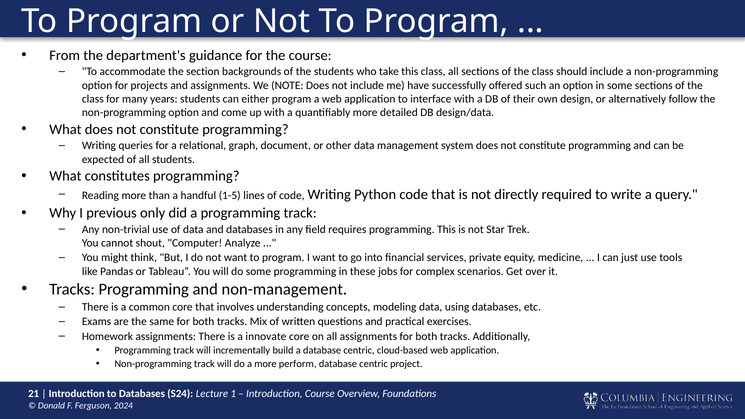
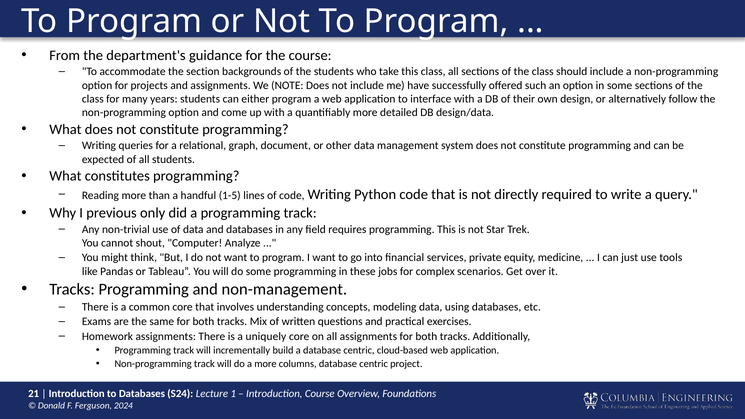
innovate: innovate -> uniquely (266, 336)
perform: perform -> columns (298, 364)
